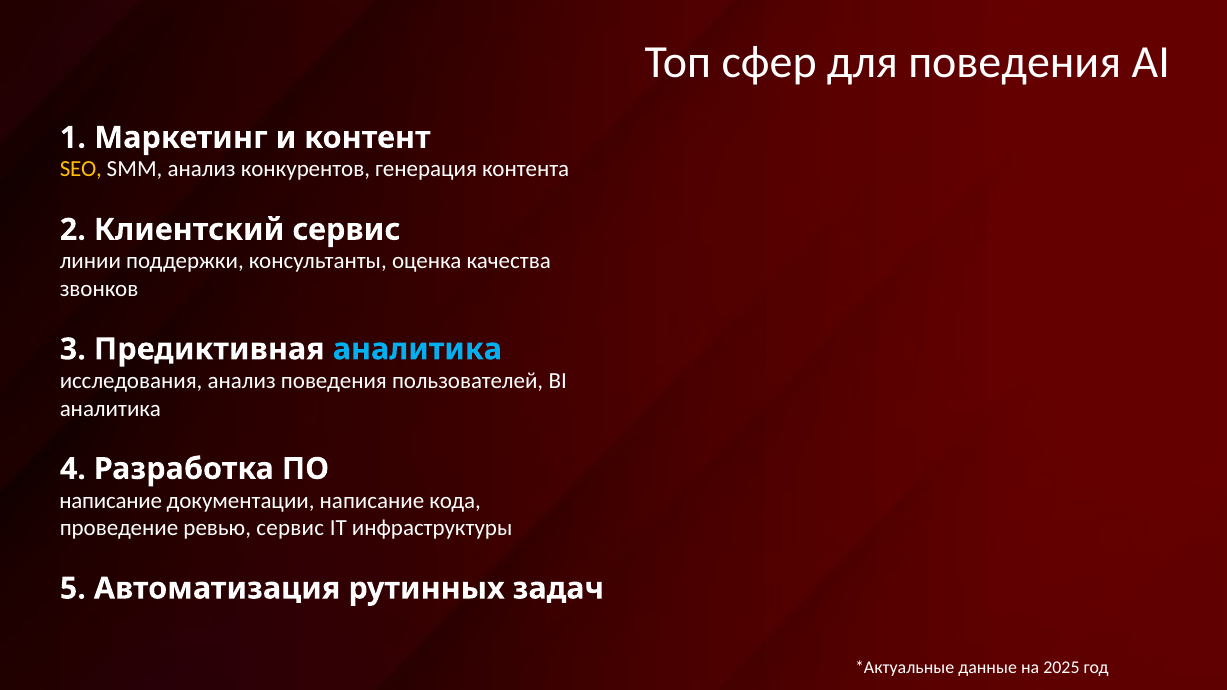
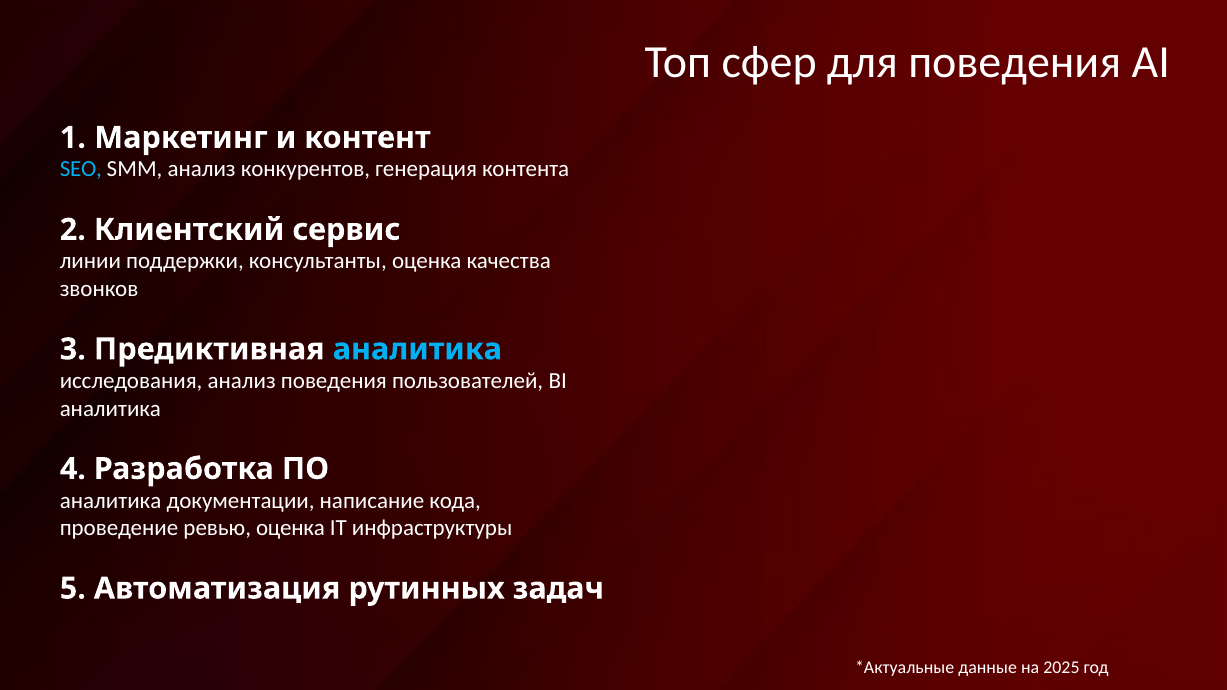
SEO colour: yellow -> light blue (81, 169)
написание: написание -> аналитика (111, 501)
ревью сервис: сервис -> оценка (290, 528)
